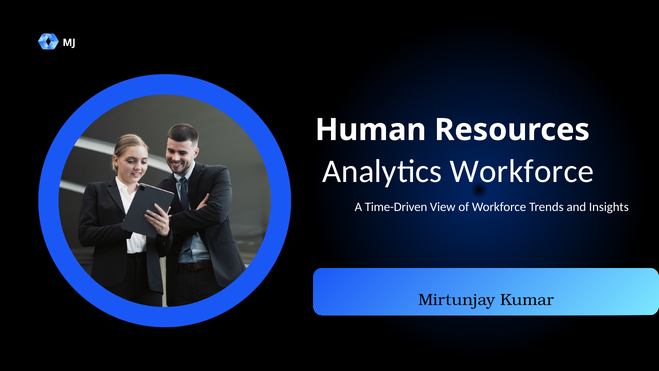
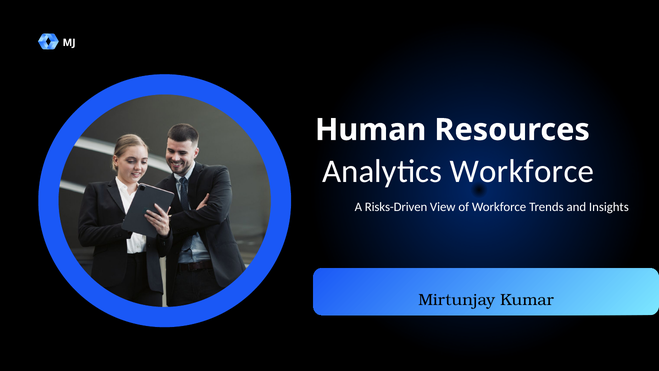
Time-Driven: Time-Driven -> Risks-Driven (396, 207)
